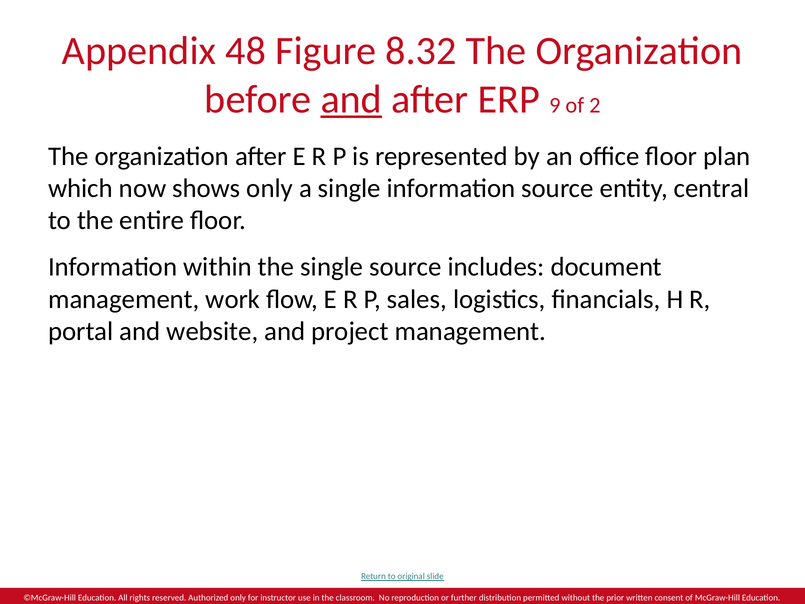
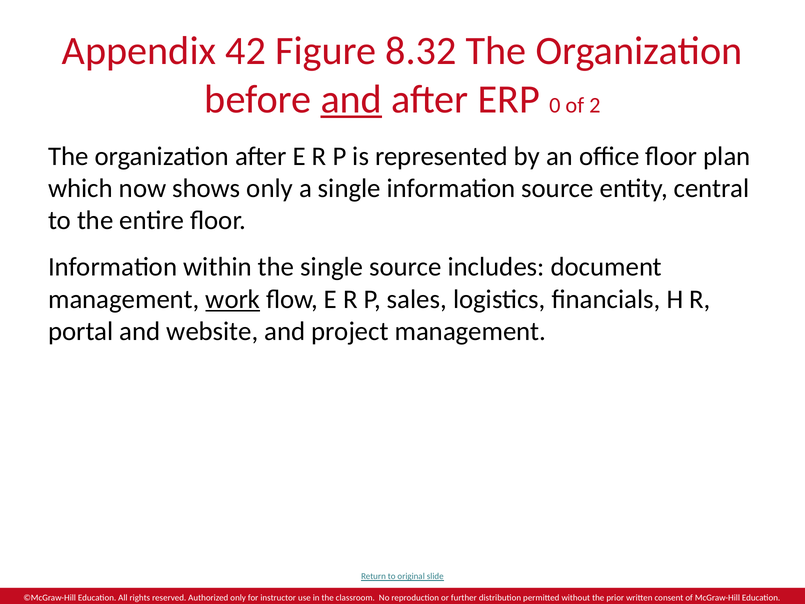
48: 48 -> 42 (246, 51)
9: 9 -> 0 (555, 105)
work underline: none -> present (233, 299)
